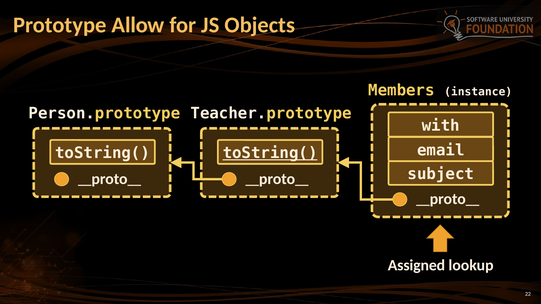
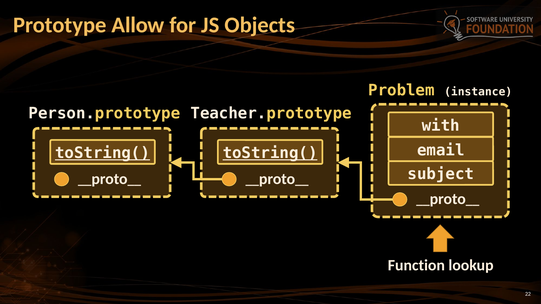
Members: Members -> Problem (401, 90)
toString( underline: none -> present (103, 153)
Assigned: Assigned -> Function (416, 266)
